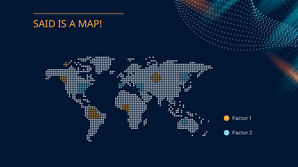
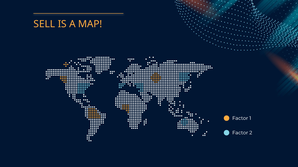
SAID: SAID -> SELL (44, 24)
